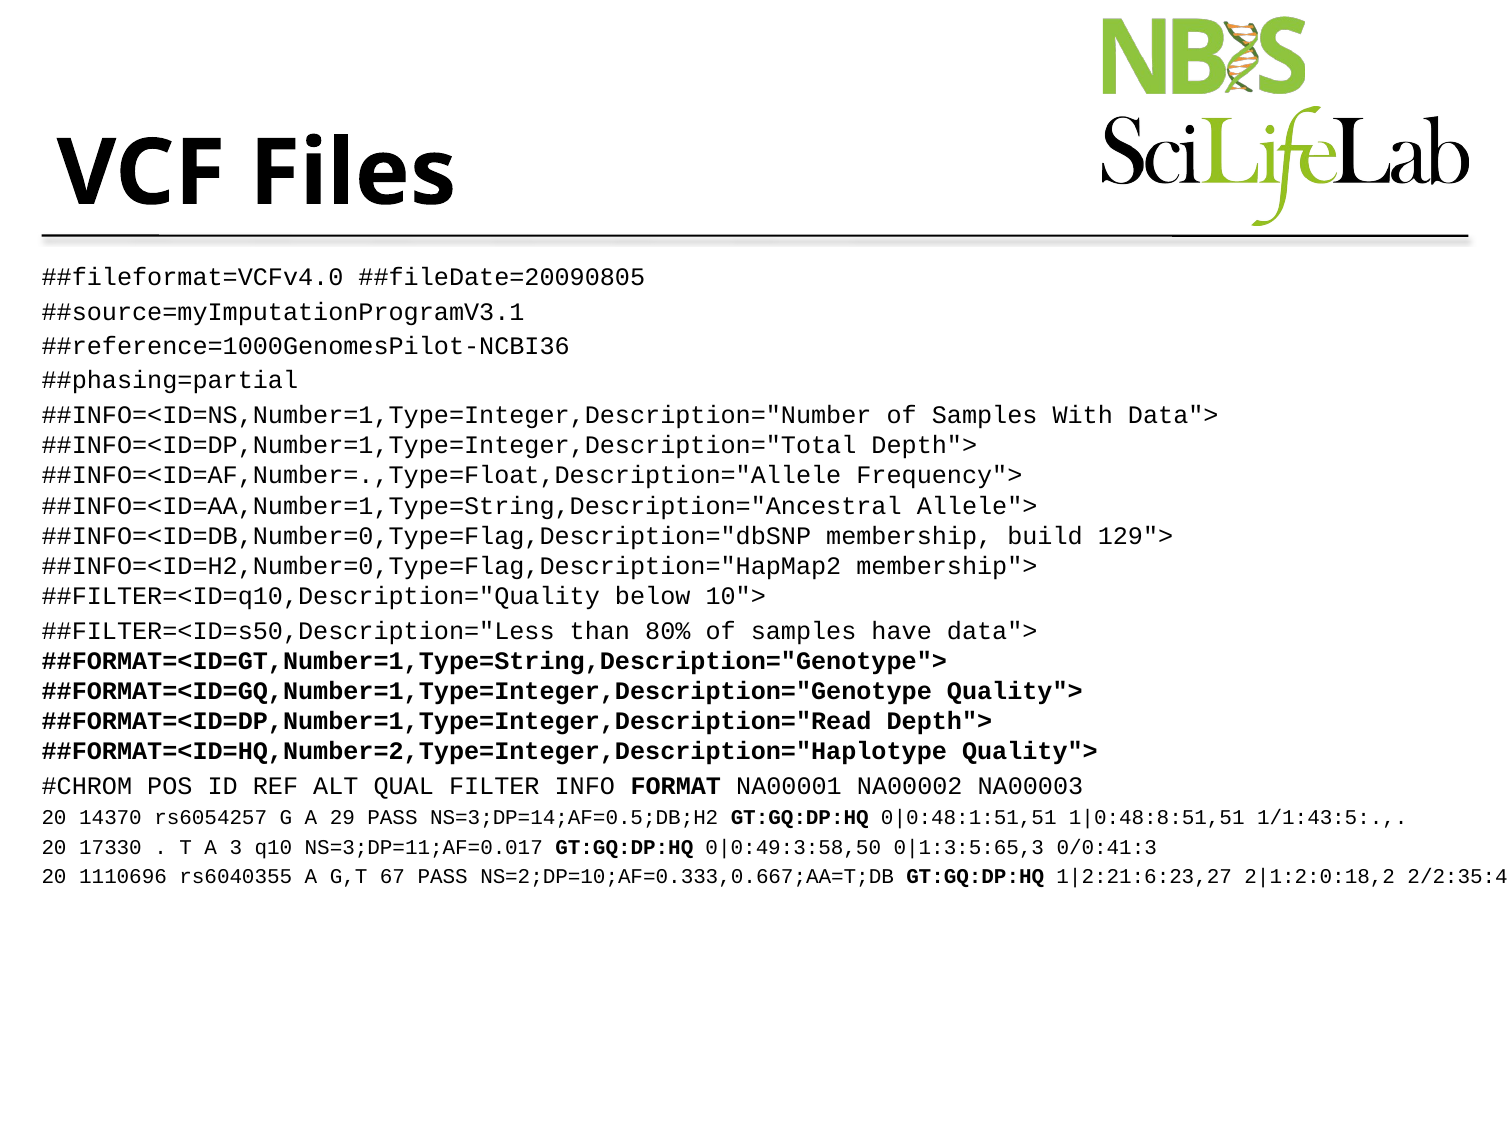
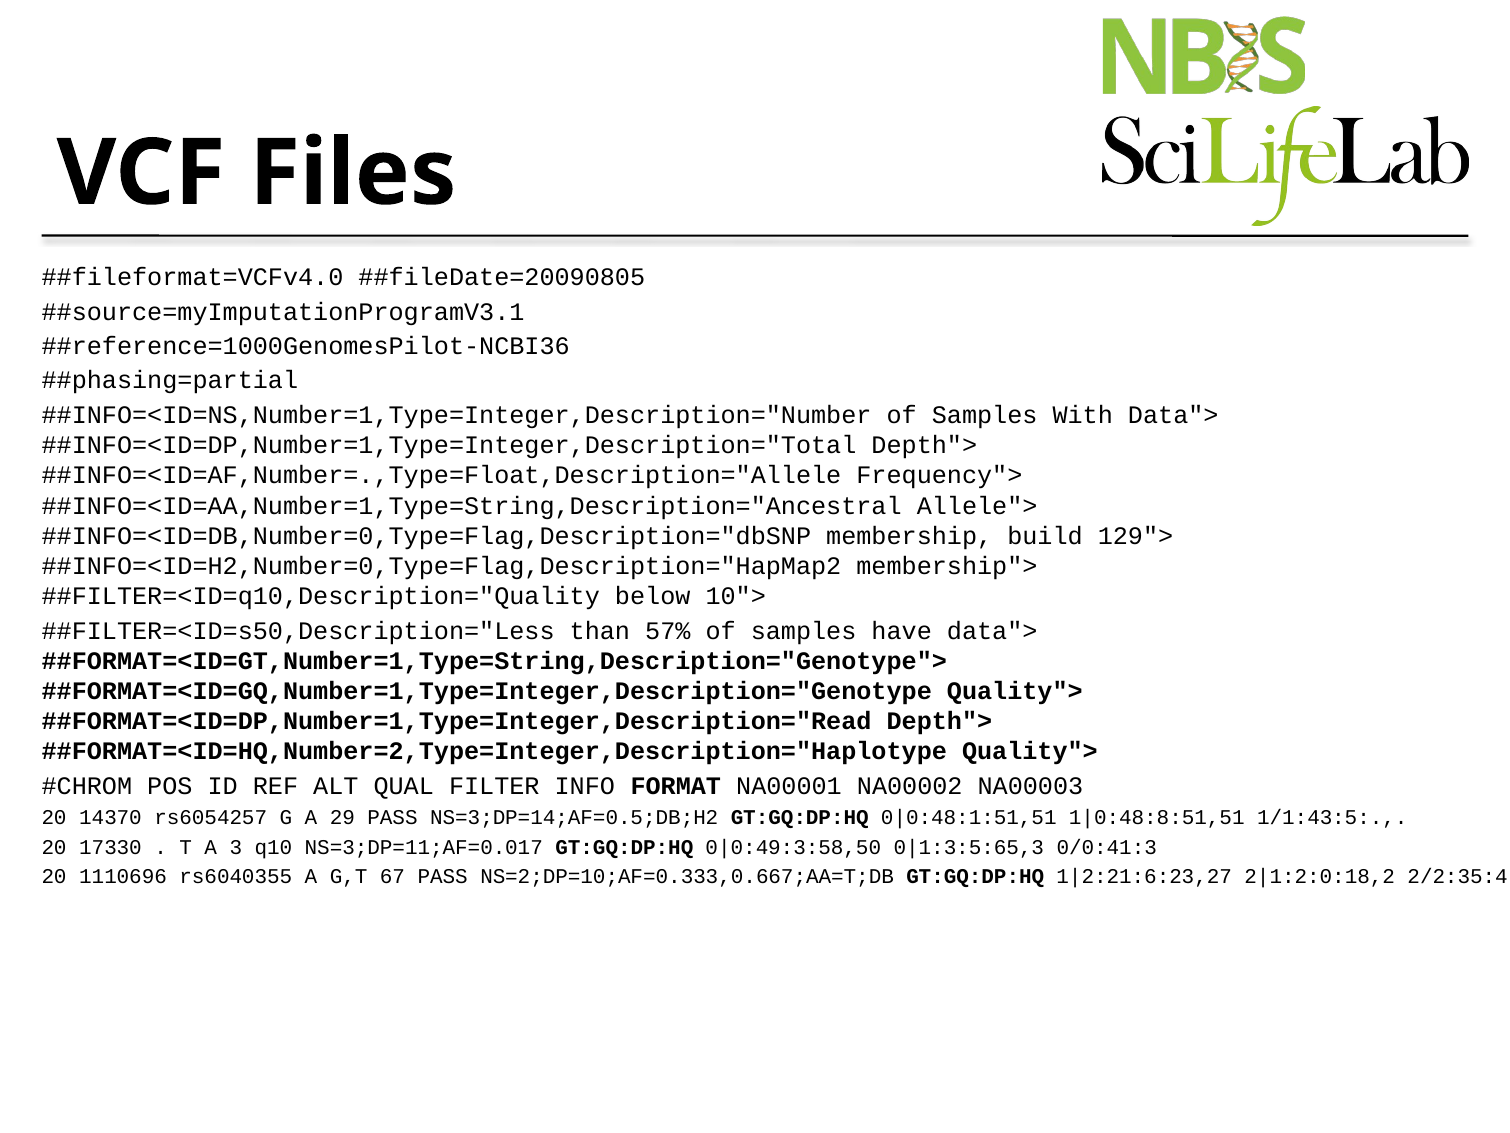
80%: 80% -> 57% (668, 631)
